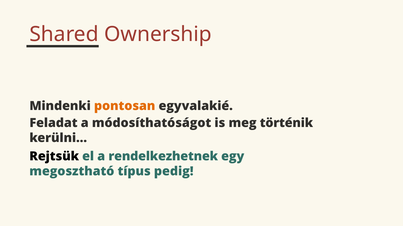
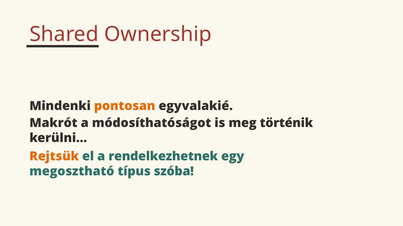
Feladat: Feladat -> Makrót (53, 123)
Rejtsük colour: black -> orange (54, 157)
pedig: pedig -> szóba (174, 172)
